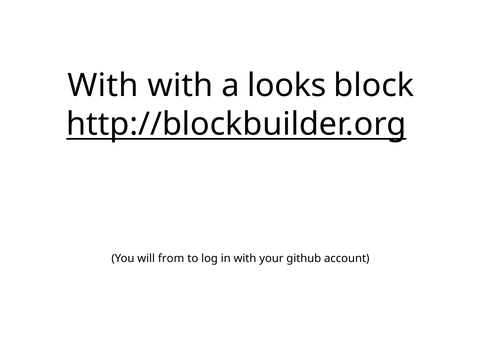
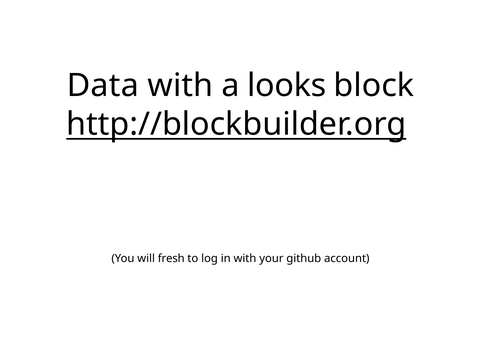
With: With -> Data (103, 86)
from: from -> fresh (171, 259)
